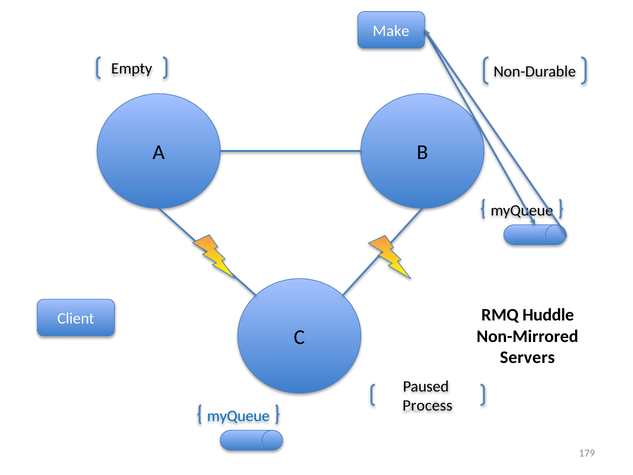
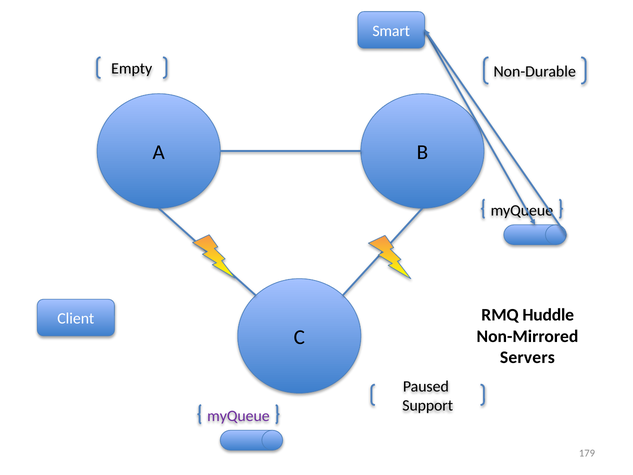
Make: Make -> Smart (391, 31)
Process: Process -> Support (428, 405)
myQueue colour: blue -> purple (238, 416)
